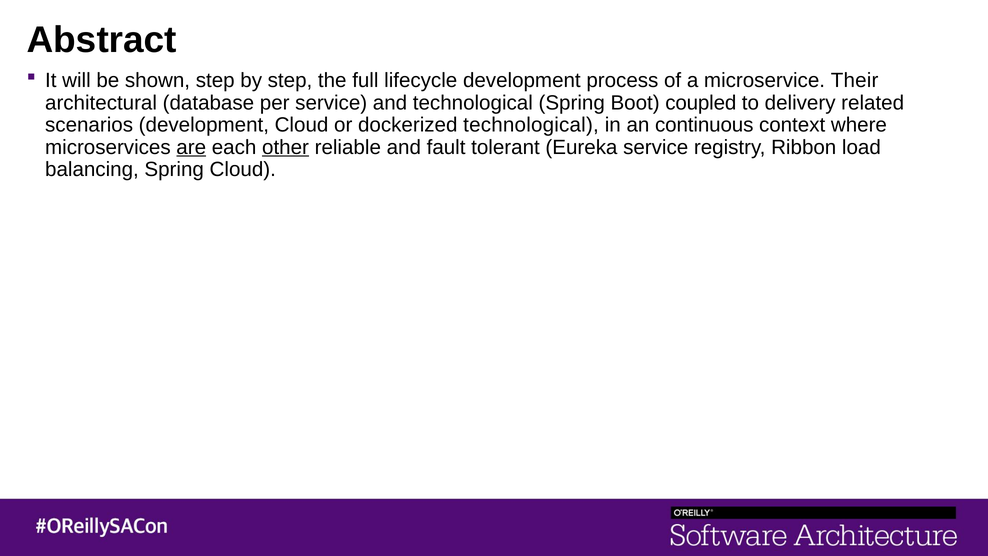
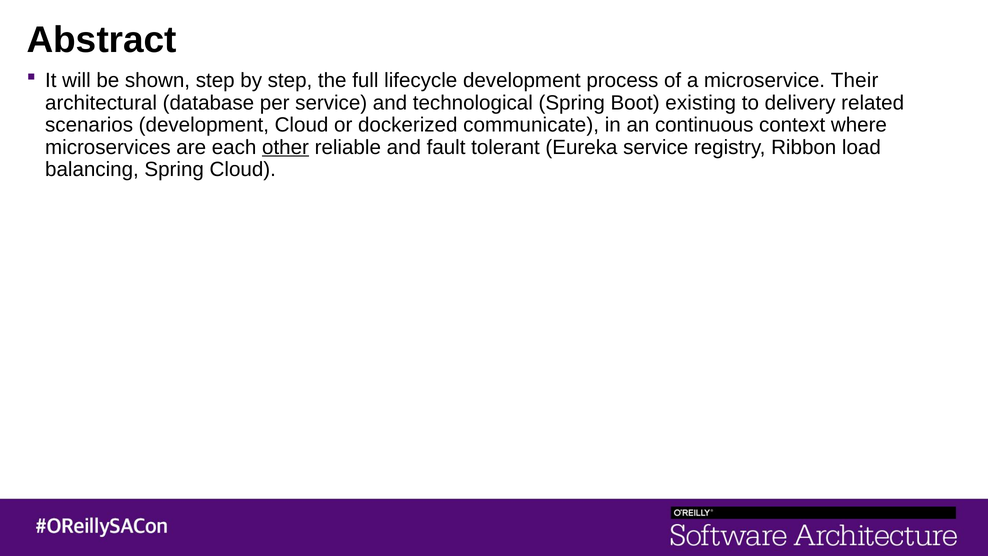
coupled: coupled -> existing (701, 103)
dockerized technological: technological -> communicate (531, 125)
are underline: present -> none (191, 147)
